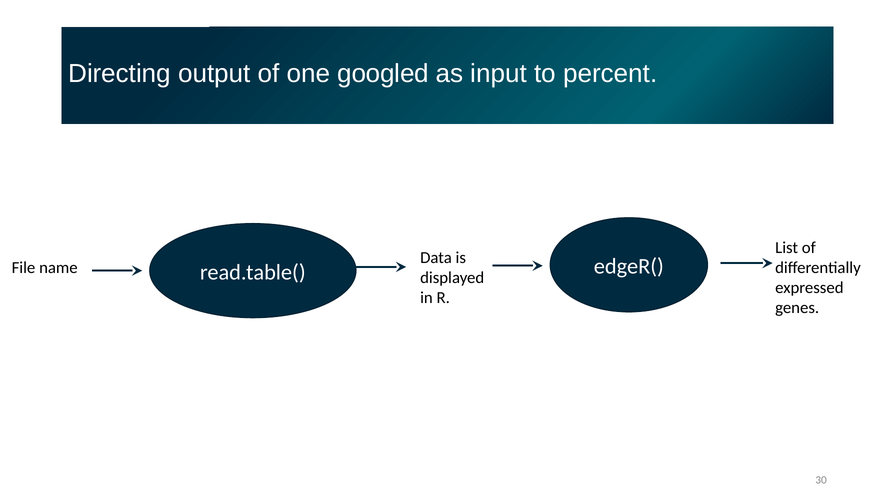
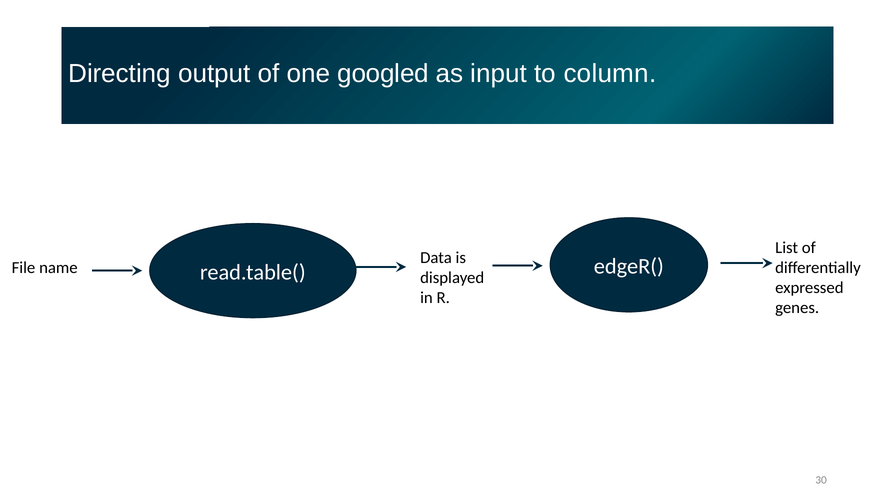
percent: percent -> column (610, 74)
